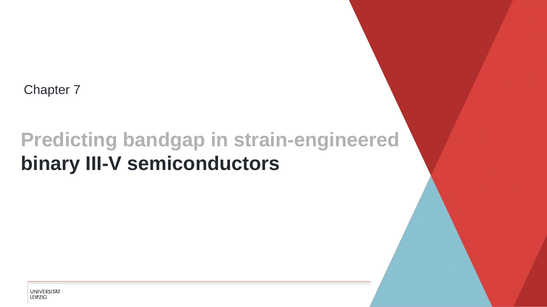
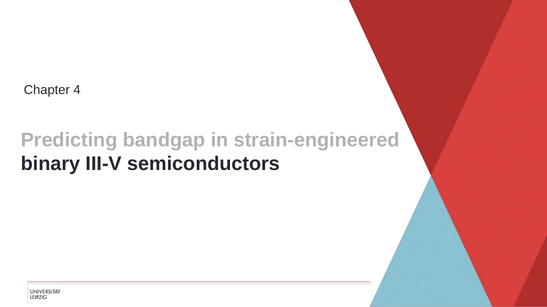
7: 7 -> 4 (77, 90)
